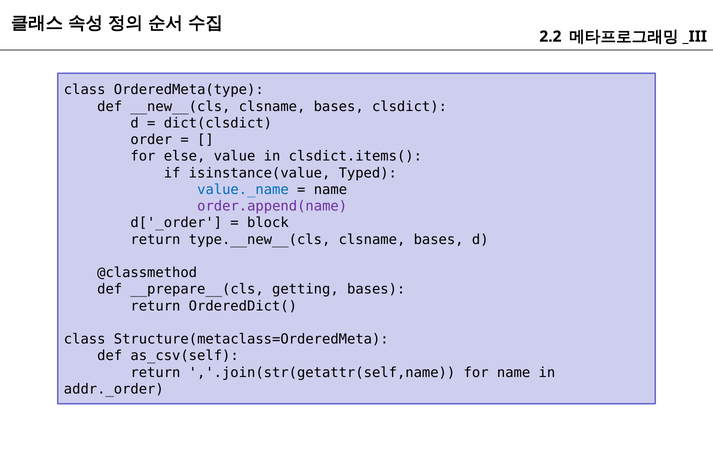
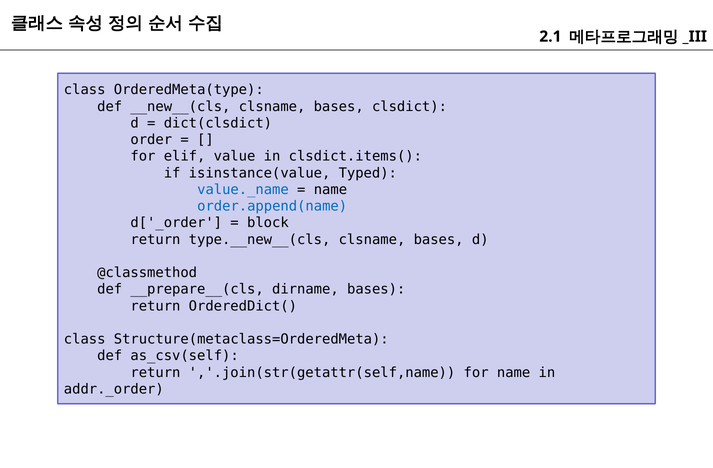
2.2: 2.2 -> 2.1 (550, 37)
else: else -> elif (185, 156)
order.append(name colour: purple -> blue (272, 206)
getting: getting -> dirname (305, 290)
